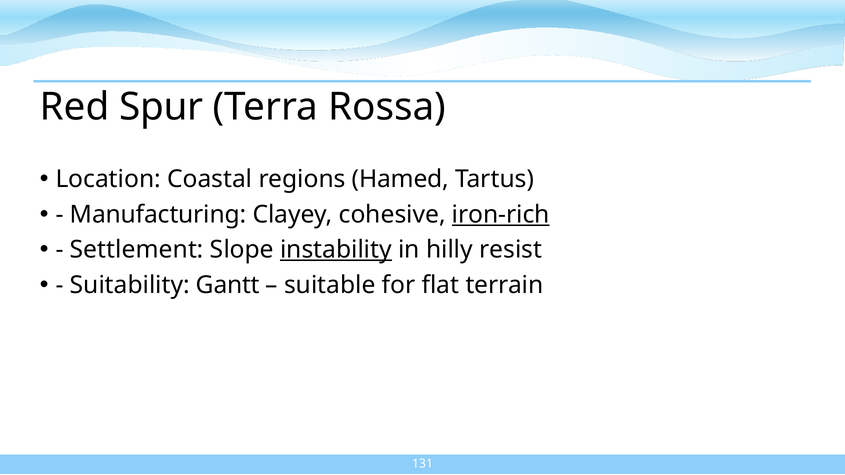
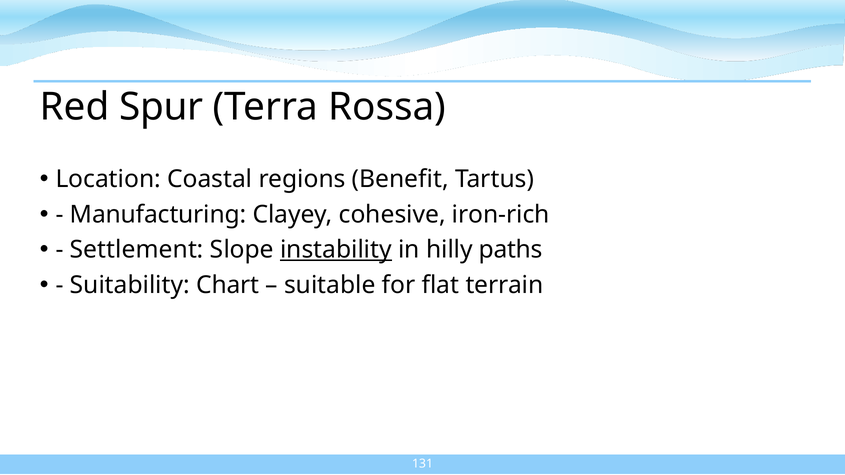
Hamed: Hamed -> Benefit (400, 179)
iron-rich underline: present -> none (501, 215)
resist: resist -> paths (511, 250)
Gantt: Gantt -> Chart (228, 285)
